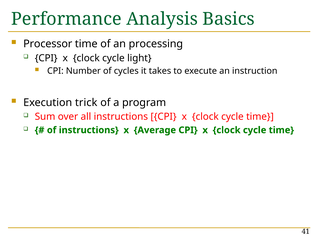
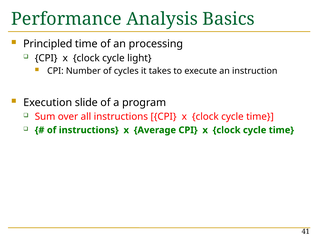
Processor: Processor -> Principled (48, 44)
trick: trick -> slide (86, 102)
